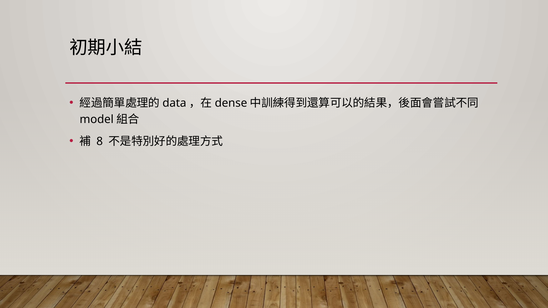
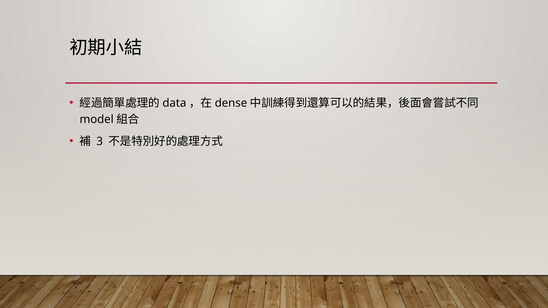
8: 8 -> 3 (100, 142)
